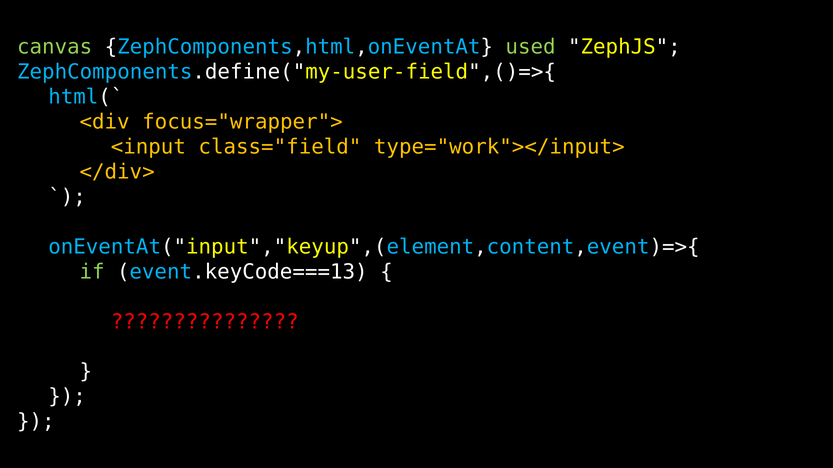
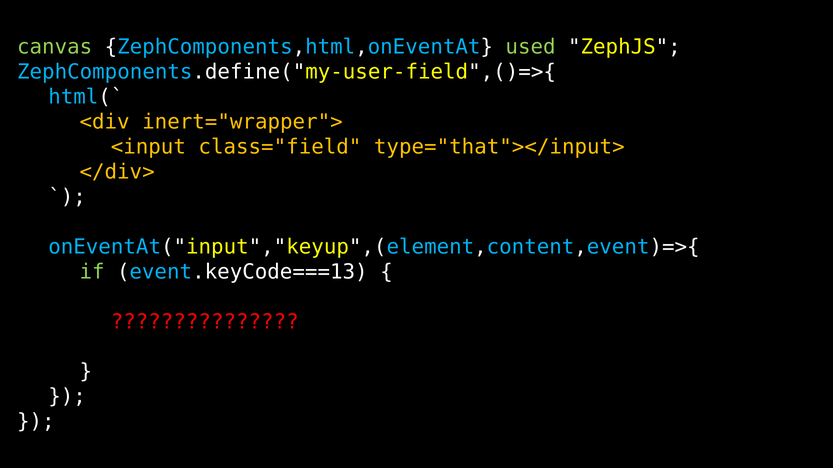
focus="wrapper">: focus="wrapper"> -> inert="wrapper"> (242, 122)
type="work"></input>: type="work"></input> -> type="that"></input> (499, 147)
